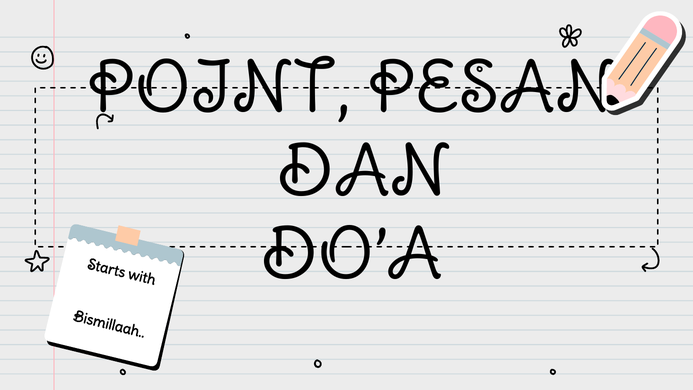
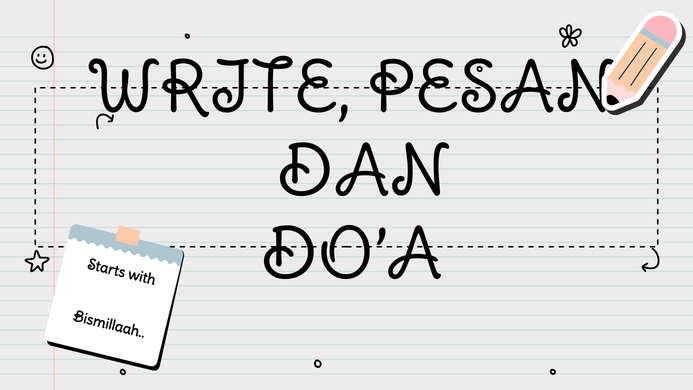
POINT: POINT -> WRITE (219, 89)
